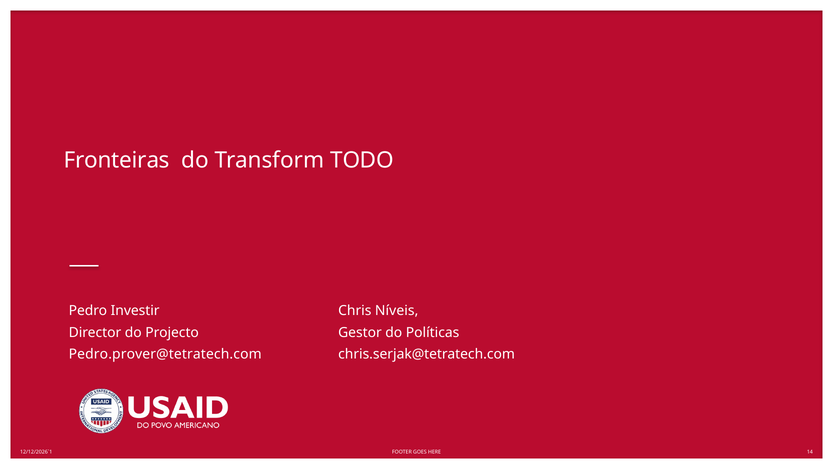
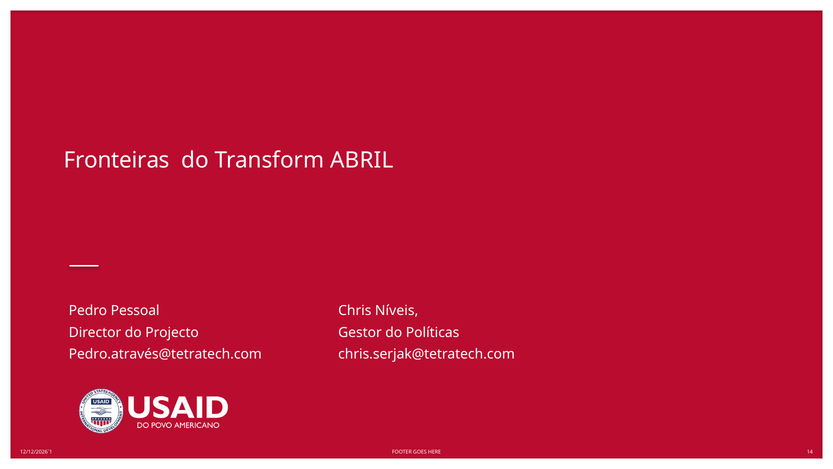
TODO: TODO -> ABRIL (362, 160)
Investir: Investir -> Pessoal (135, 311)
Pedro.prover@tetratech.com: Pedro.prover@tetratech.com -> Pedro.através@tetratech.com (165, 354)
